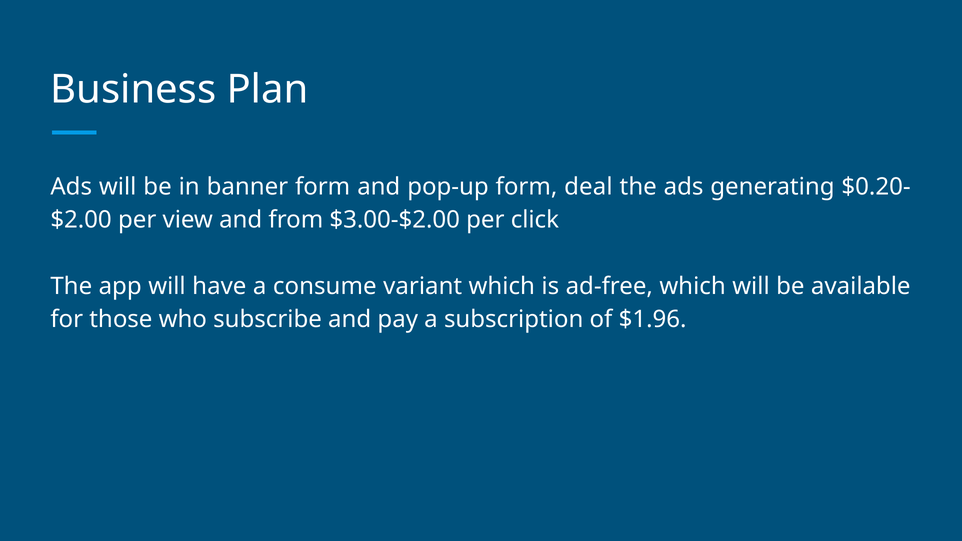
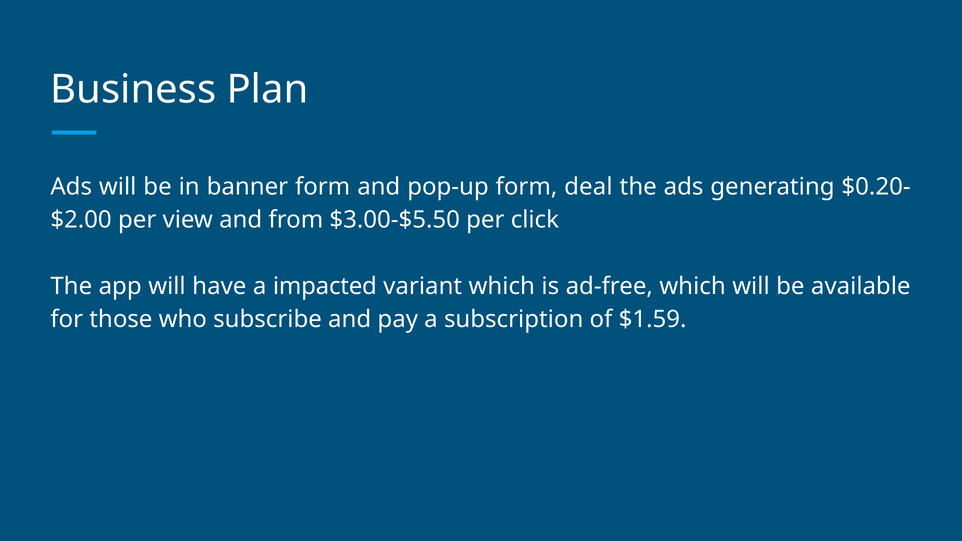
$3.00-$2.00: $3.00-$2.00 -> $3.00-$5.50 (395, 220)
consume: consume -> impacted (325, 286)
$1.96: $1.96 -> $1.59 (653, 319)
